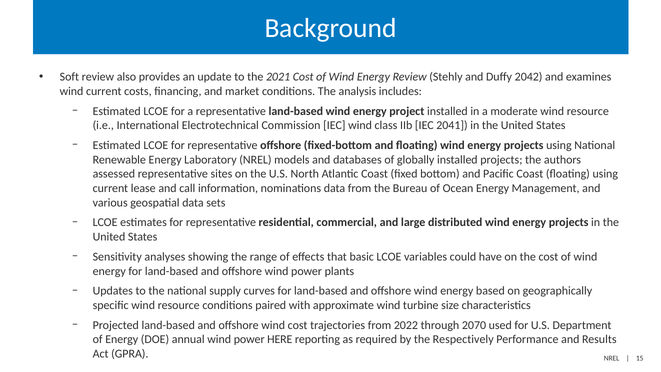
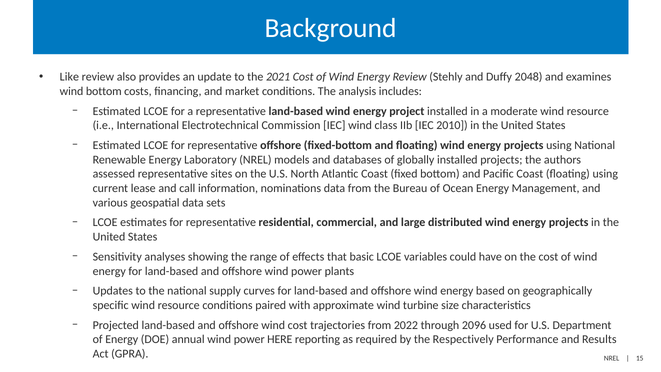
Soft: Soft -> Like (69, 77)
2042: 2042 -> 2048 (529, 77)
wind current: current -> bottom (104, 91)
2041: 2041 -> 2010 (452, 125)
2070: 2070 -> 2096 (474, 325)
